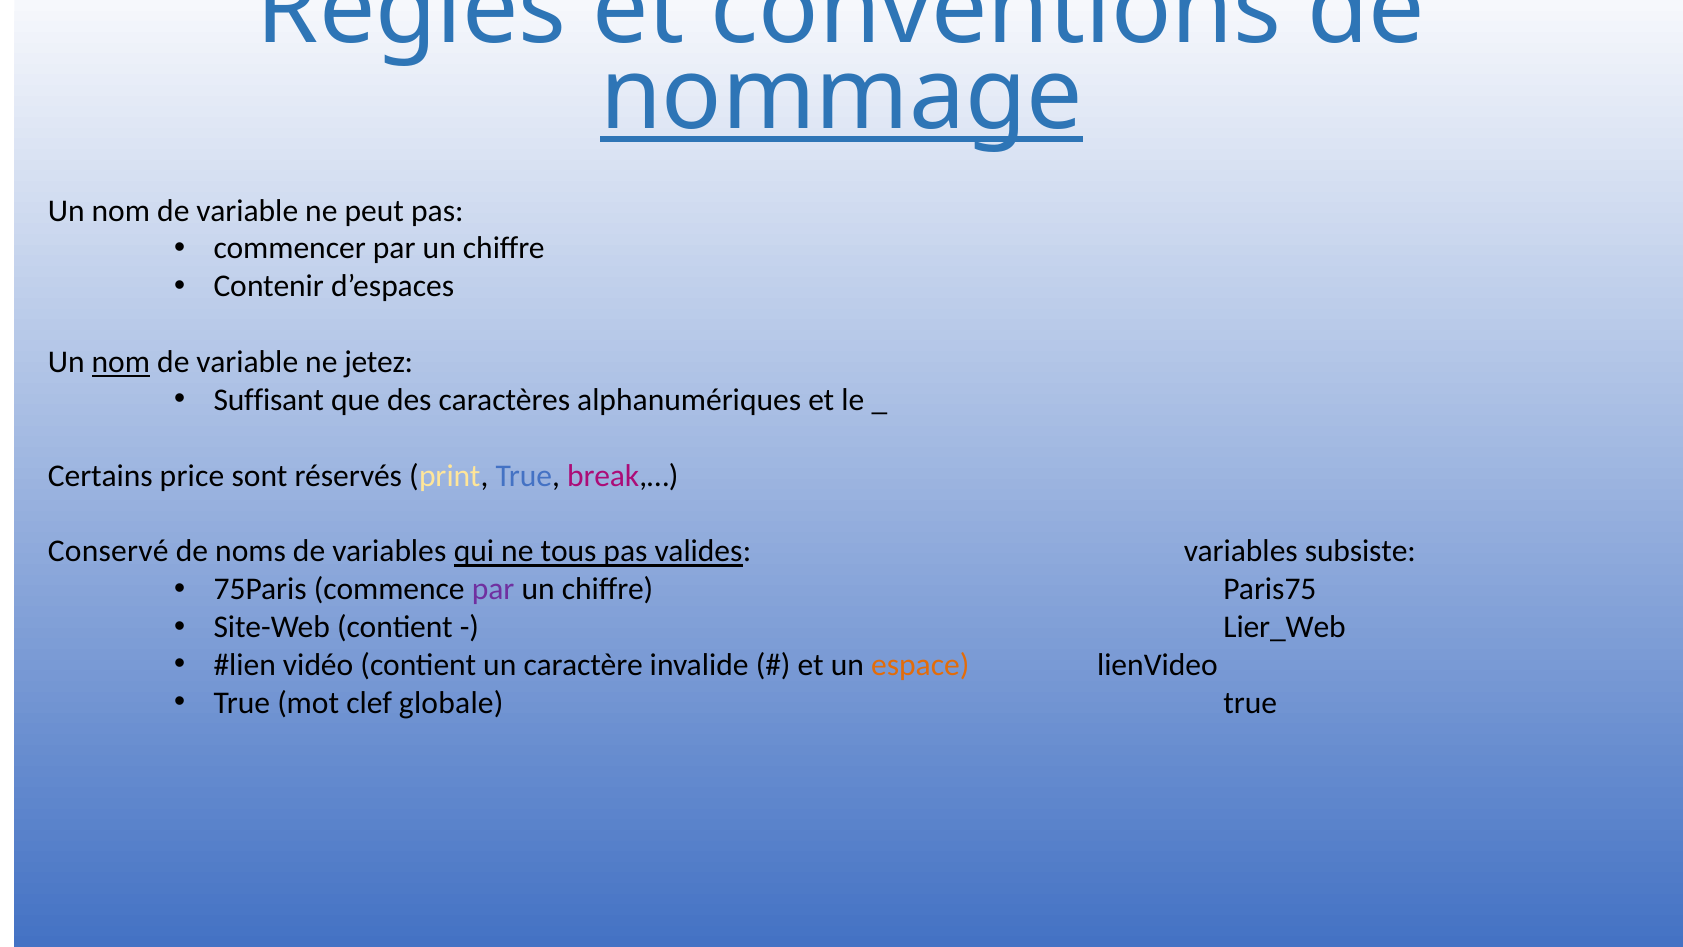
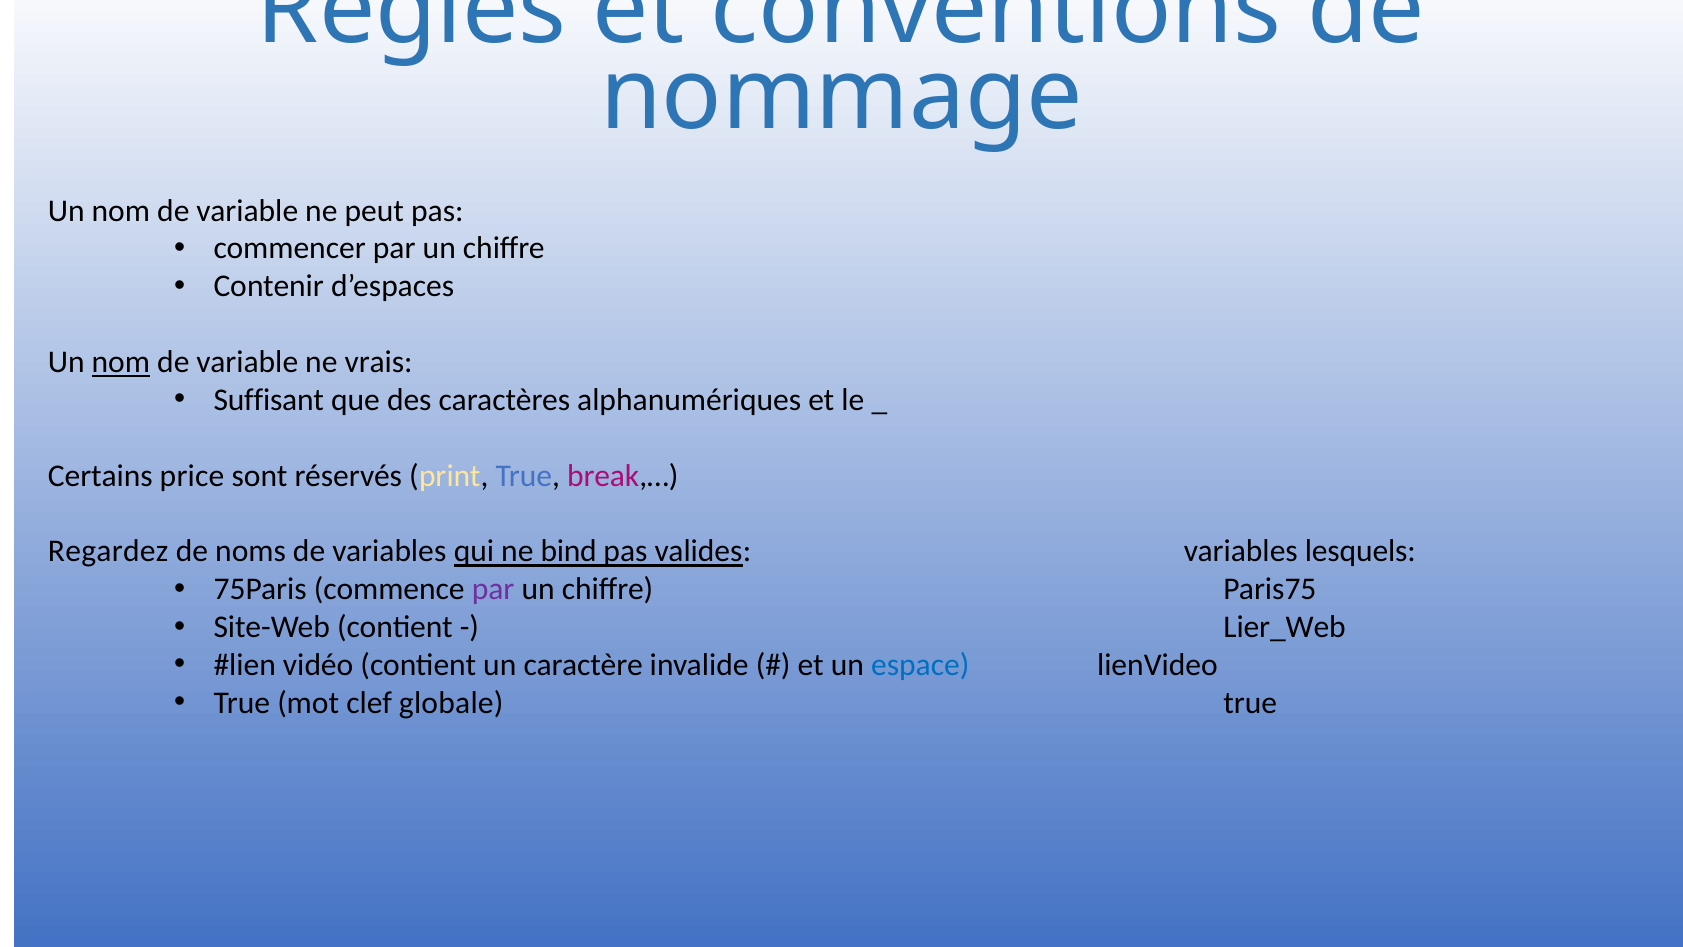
nommage underline: present -> none (841, 96)
jetez: jetez -> vrais (379, 362)
Conservé: Conservé -> Regardez (108, 551)
tous: tous -> bind (569, 551)
subsiste: subsiste -> lesquels (1360, 551)
espace colour: orange -> blue (920, 665)
